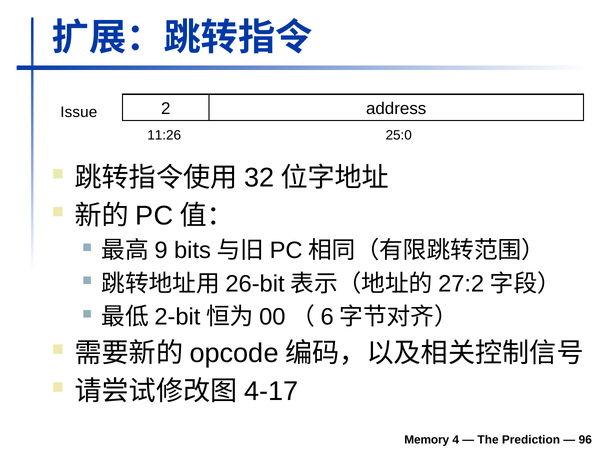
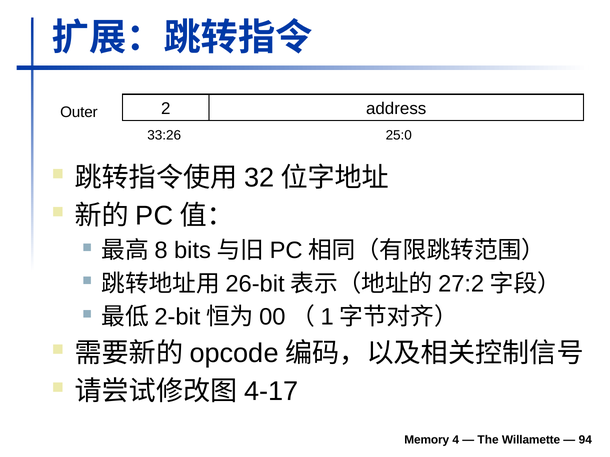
Issue: Issue -> Outer (79, 113)
11:26: 11:26 -> 33:26 (164, 135)
9: 9 -> 8 (161, 251)
6: 6 -> 1 (327, 317)
Prediction: Prediction -> Willamette (531, 440)
96: 96 -> 94 (585, 440)
